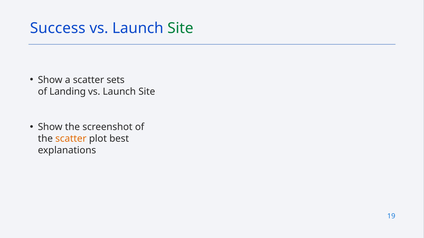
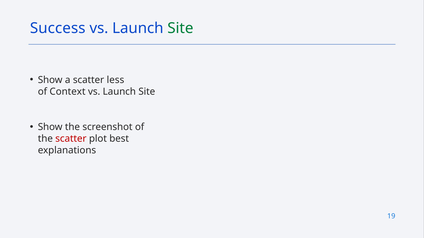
sets: sets -> less (115, 80)
Landing: Landing -> Context (68, 92)
scatter colour: orange -> red (71, 139)
